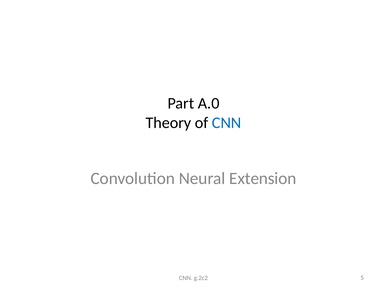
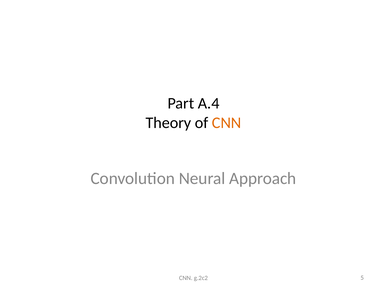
A.0: A.0 -> A.4 (209, 103)
CNN colour: blue -> orange (227, 122)
Extension: Extension -> Approach (263, 178)
